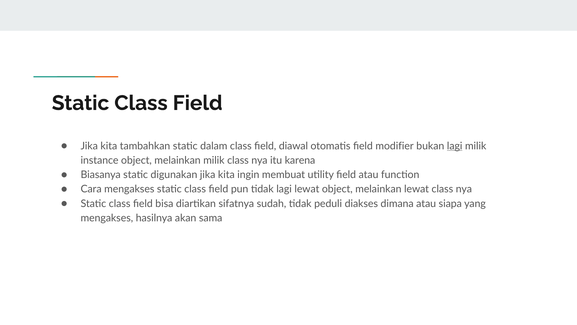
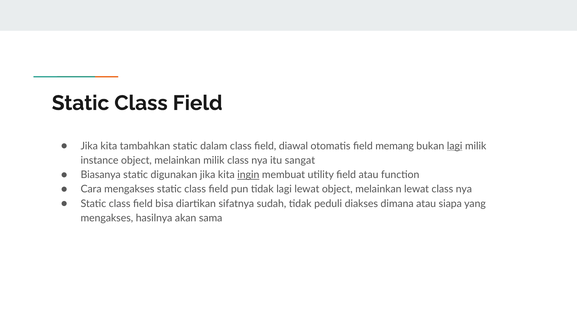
modifier: modifier -> memang (395, 146)
karena: karena -> sangat (300, 160)
ingin underline: none -> present (248, 175)
